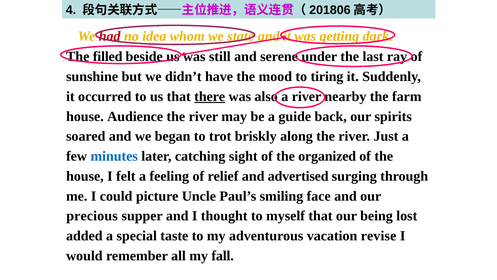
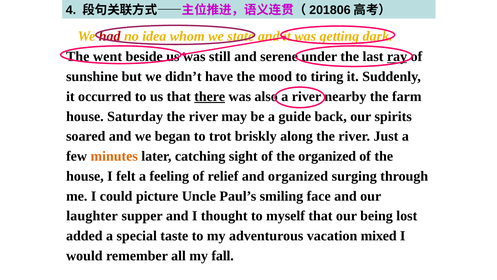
filled: filled -> went (108, 57)
ray underline: none -> present (397, 57)
Audience: Audience -> Saturday (135, 116)
minutes colour: blue -> orange (114, 156)
and advertised: advertised -> organized (298, 176)
precious: precious -> laughter (92, 216)
revise: revise -> mixed (379, 236)
